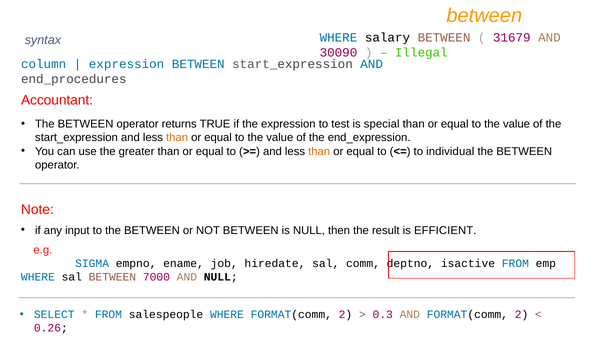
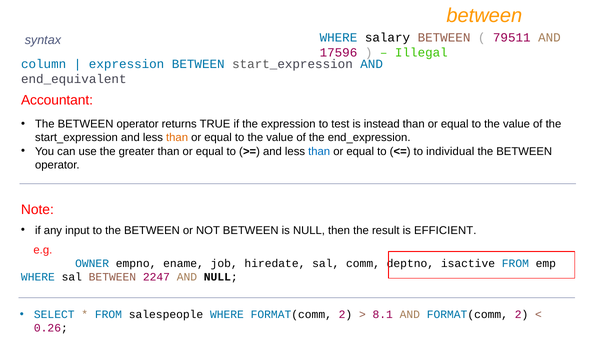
31679: 31679 -> 79511 (512, 38)
30090: 30090 -> 17596 (338, 53)
end_procedures: end_procedures -> end_equivalent (74, 79)
special: special -> instead (382, 124)
than colour: orange -> blue (319, 151)
SIGMA: SIGMA -> OWNER (92, 263)
7000: 7000 -> 2247 (156, 277)
0.3: 0.3 -> 8.1 (383, 314)
